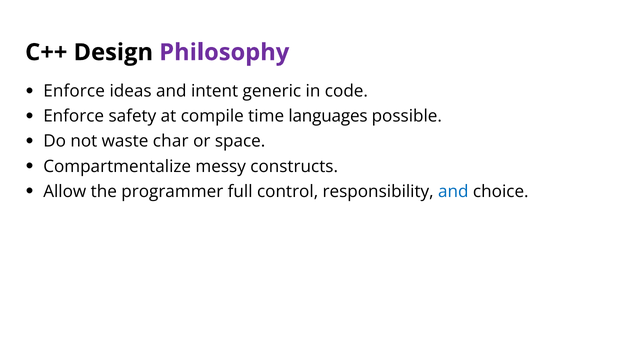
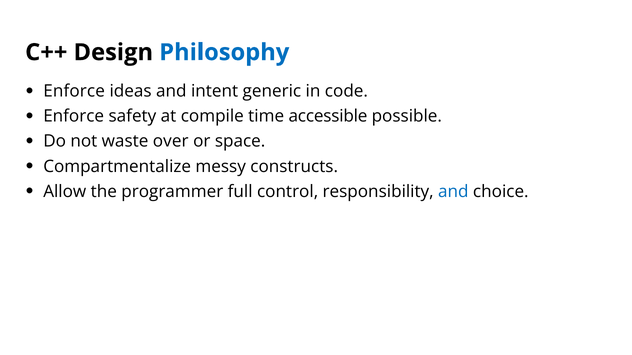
Philosophy colour: purple -> blue (224, 52)
languages: languages -> accessible (328, 116)
char: char -> over (171, 142)
